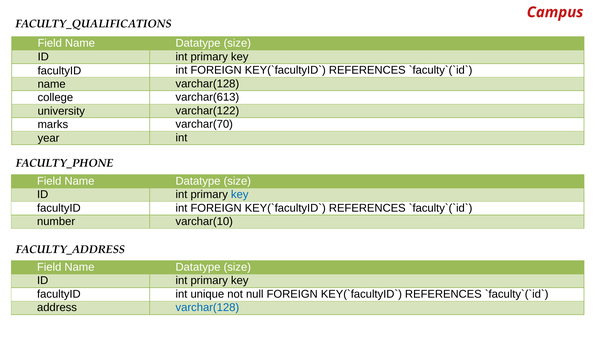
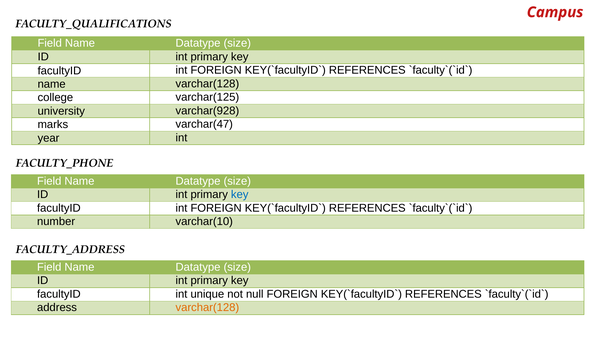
varchar(613: varchar(613 -> varchar(125 (207, 97)
varchar(122: varchar(122 -> varchar(928 (207, 111)
varchar(70: varchar(70 -> varchar(47 (204, 124)
varchar(128 colour: blue -> orange (207, 308)
